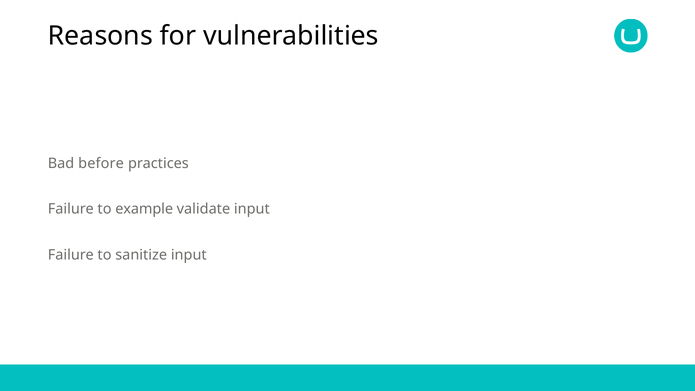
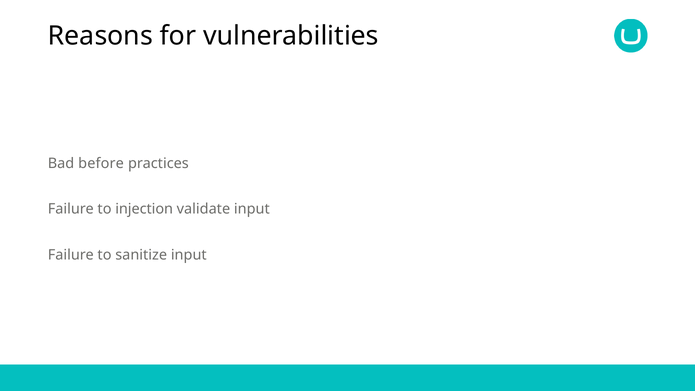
example: example -> injection (144, 209)
